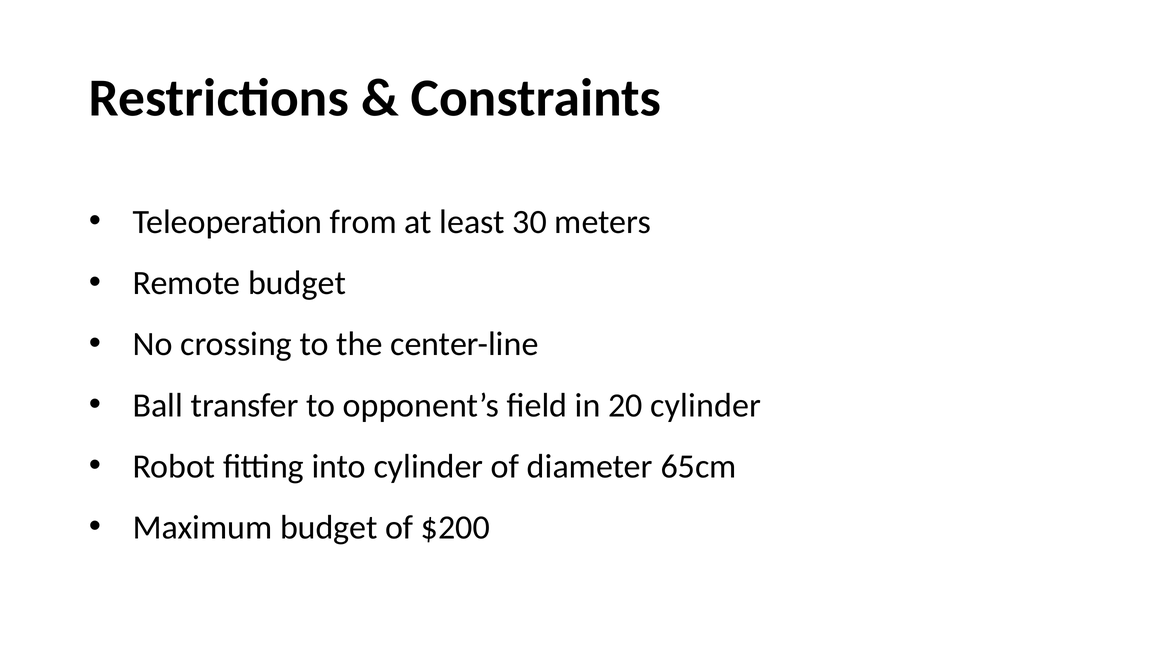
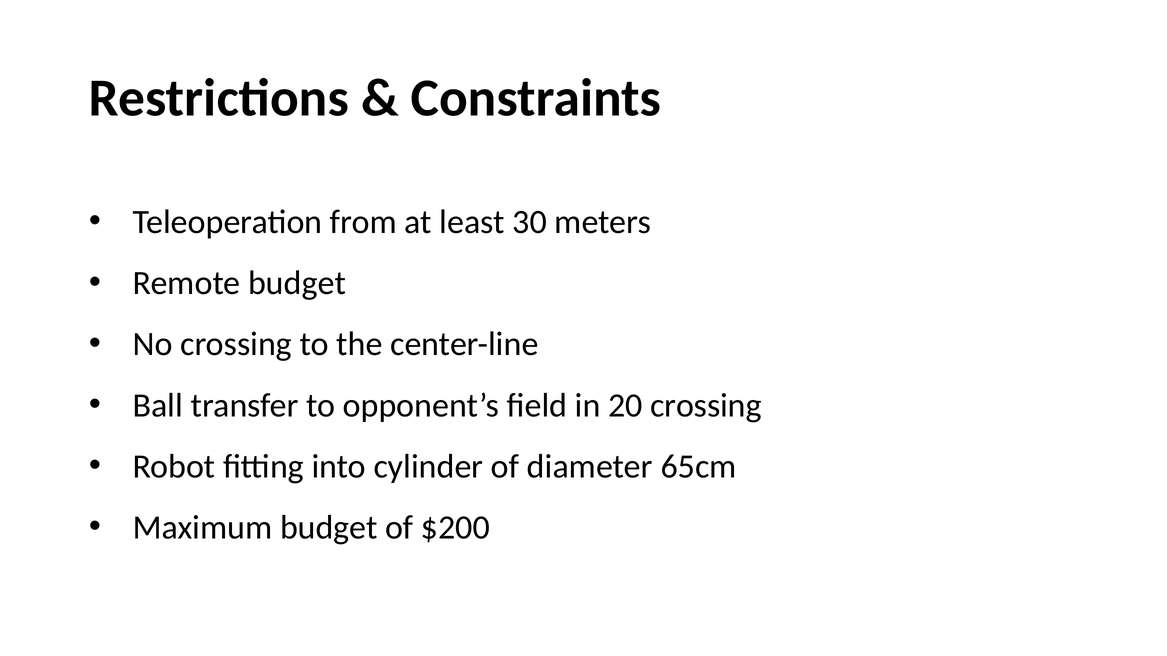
20 cylinder: cylinder -> crossing (706, 406)
